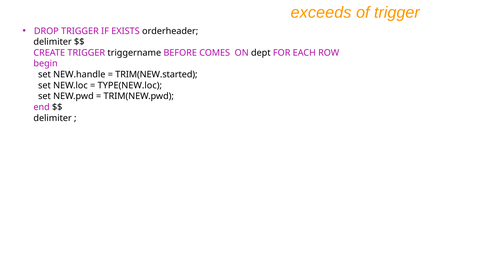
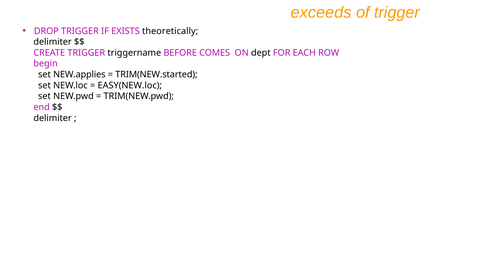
orderheader: orderheader -> theoretically (170, 31)
NEW.handle: NEW.handle -> NEW.applies (79, 75)
TYPE(NEW.loc: TYPE(NEW.loc -> EASY(NEW.loc (130, 86)
